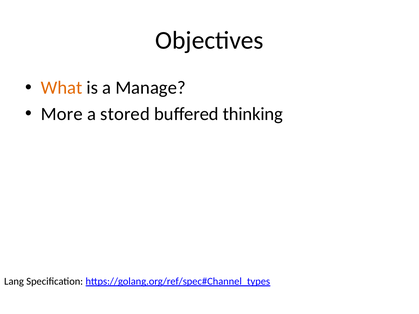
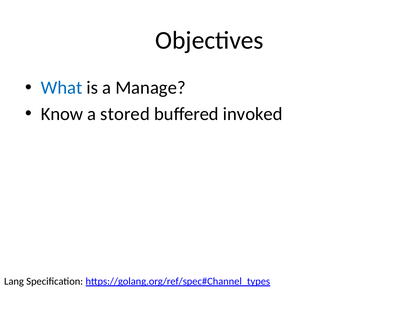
What colour: orange -> blue (62, 88)
More: More -> Know (62, 114)
thinking: thinking -> invoked (253, 114)
